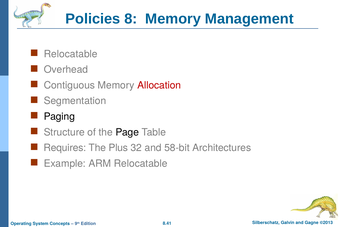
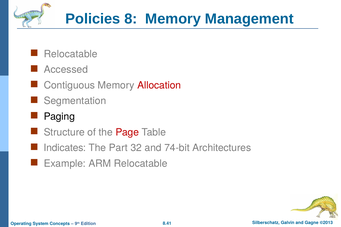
Overhead: Overhead -> Accessed (66, 70)
Page colour: black -> red (127, 132)
Requires: Requires -> Indicates (65, 148)
Plus: Plus -> Part (118, 148)
58-bit: 58-bit -> 74-bit (177, 148)
